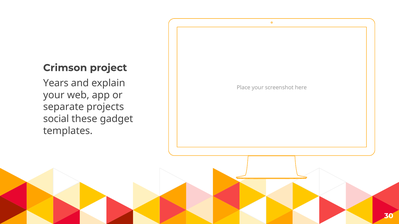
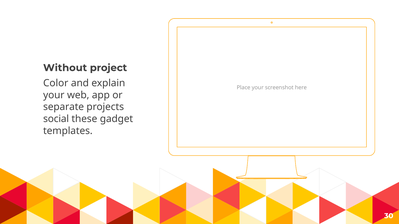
Crimson: Crimson -> Without (65, 68)
Years: Years -> Color (56, 83)
